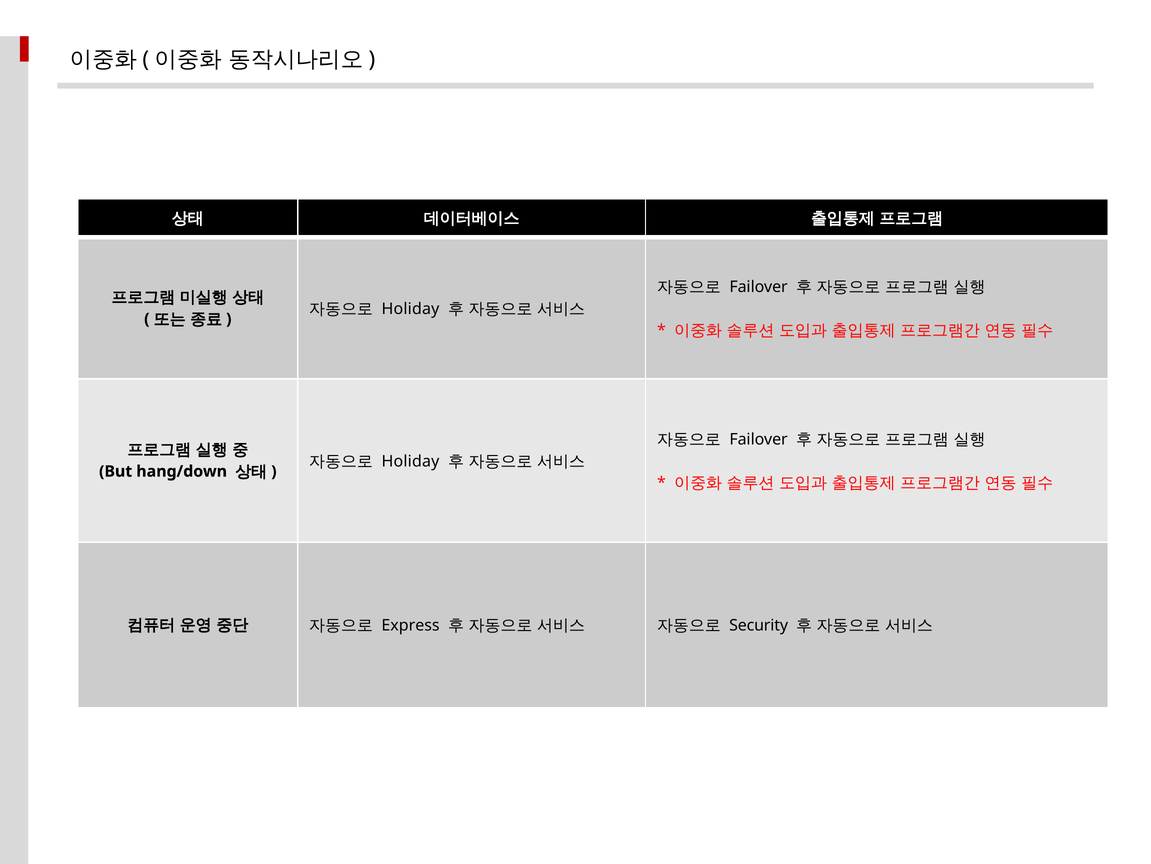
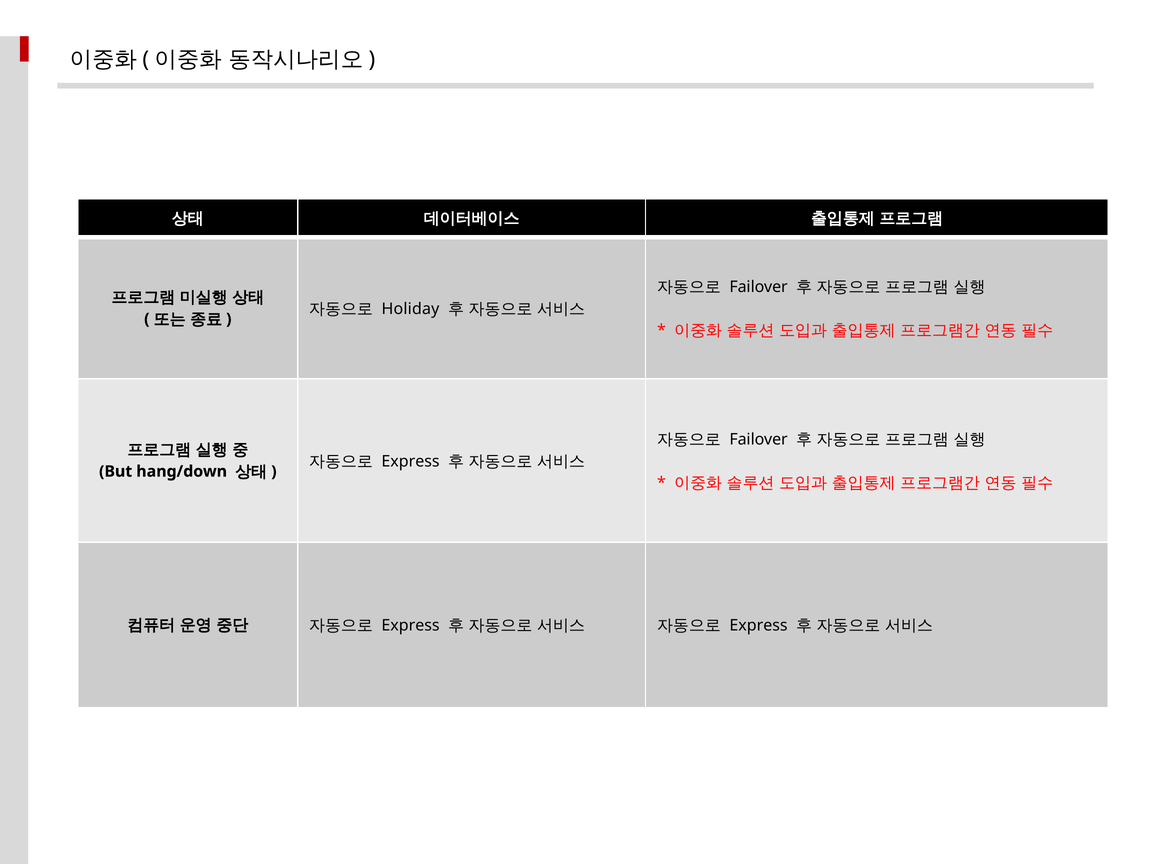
Holiday: Holiday -> Express (411, 461)
Security: Security -> Express (759, 625)
